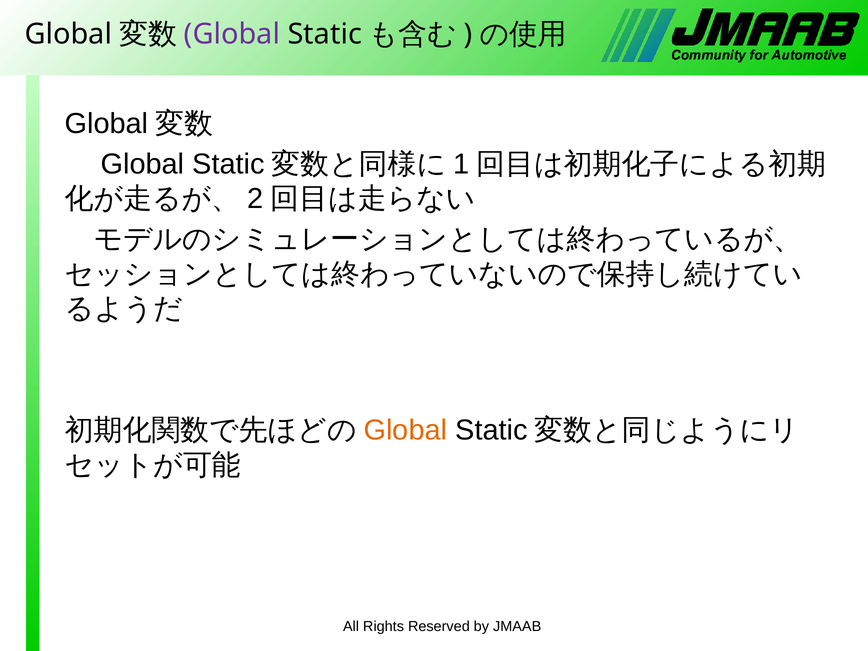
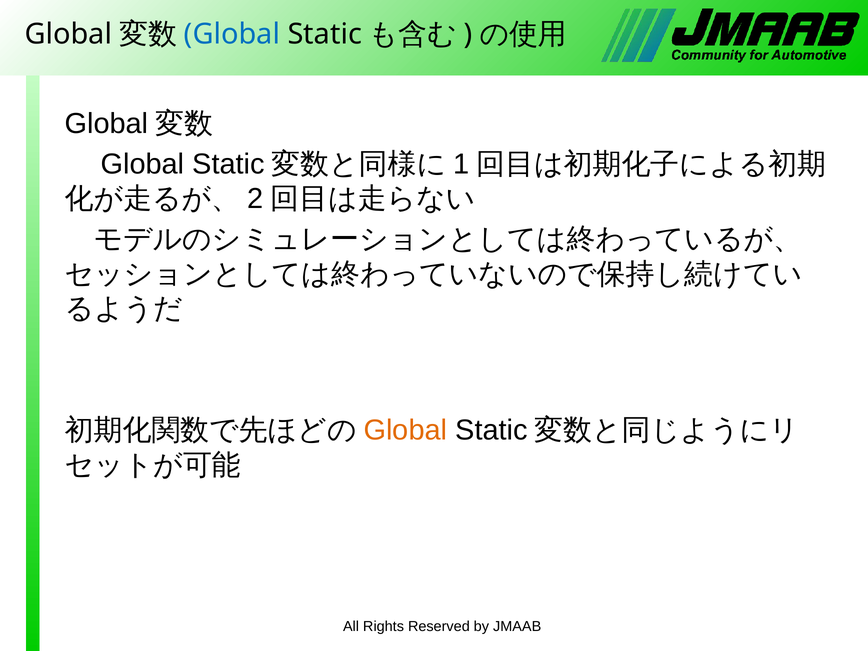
Global colour: purple -> blue (232, 34)
